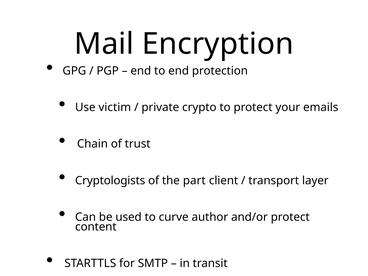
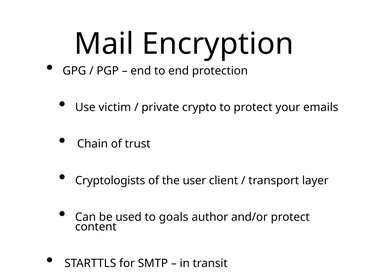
part: part -> user (194, 181)
curve: curve -> goals (174, 217)
